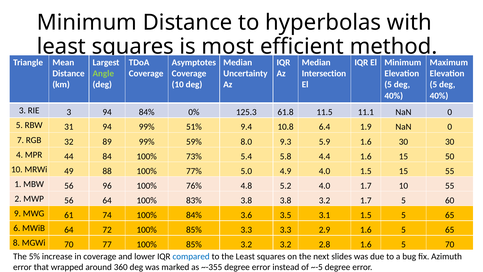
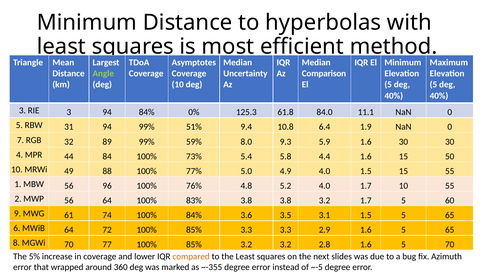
Intersection: Intersection -> Comparison (324, 74)
11.5: 11.5 -> 84.0 (325, 112)
compared colour: blue -> orange (191, 256)
